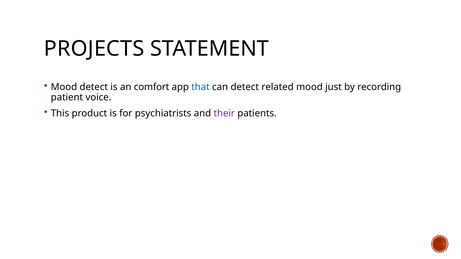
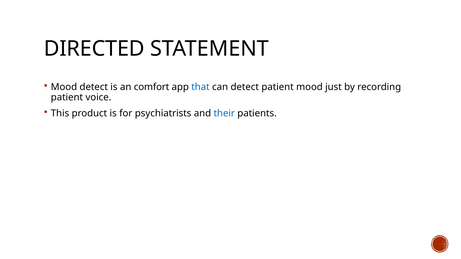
PROJECTS: PROJECTS -> DIRECTED (94, 49)
detect related: related -> patient (278, 87)
their colour: purple -> blue (224, 114)
